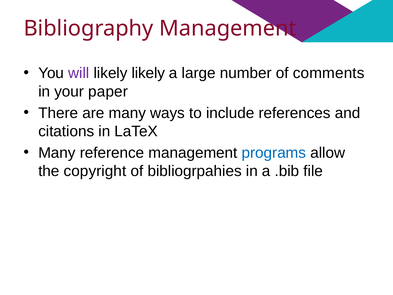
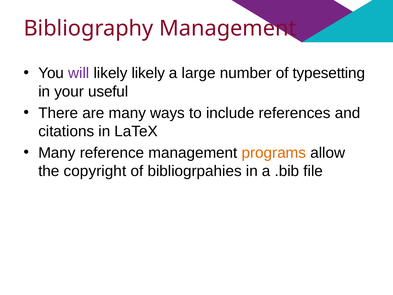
comments: comments -> typesetting (329, 73)
paper: paper -> useful (108, 91)
programs colour: blue -> orange (274, 153)
